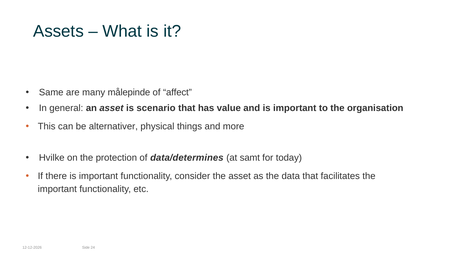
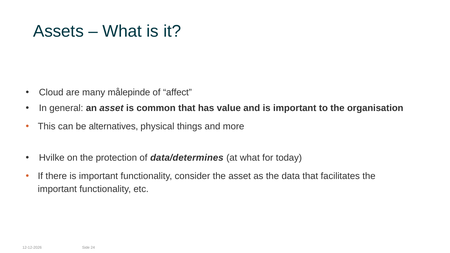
Same: Same -> Cloud (51, 93)
scenario: scenario -> common (156, 108)
alternativer: alternativer -> alternatives (113, 127)
at samt: samt -> what (250, 158)
